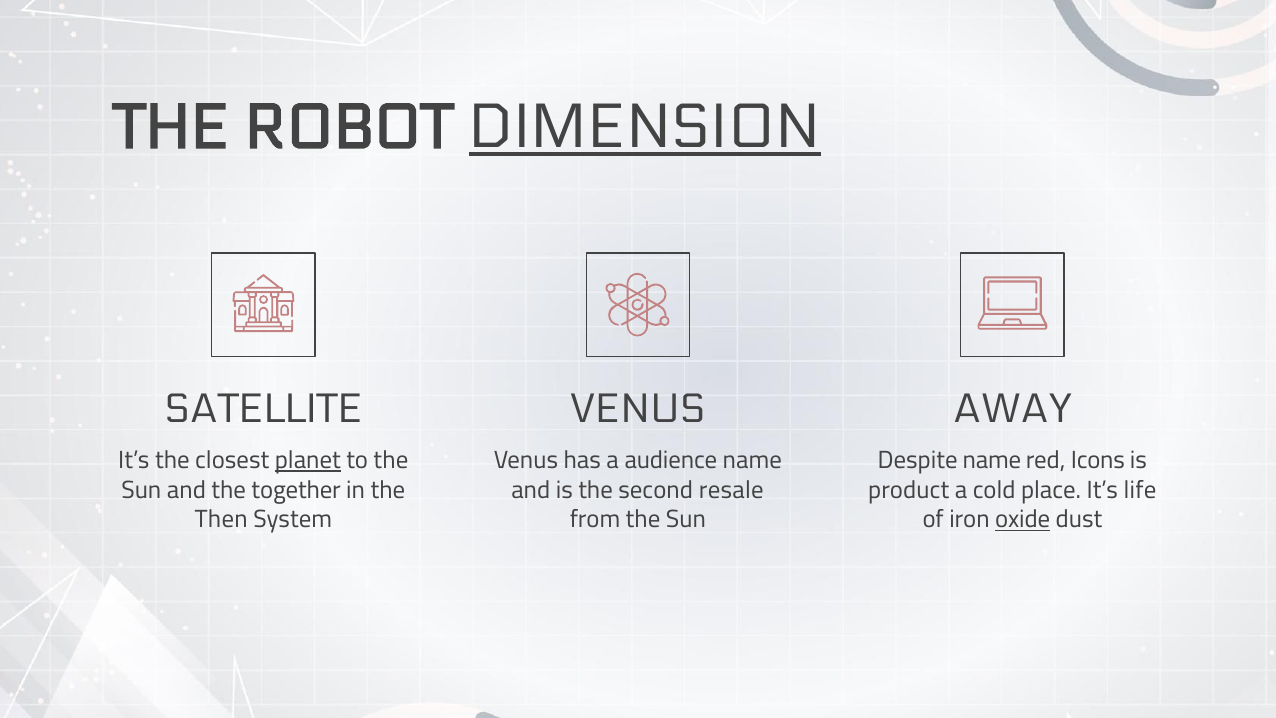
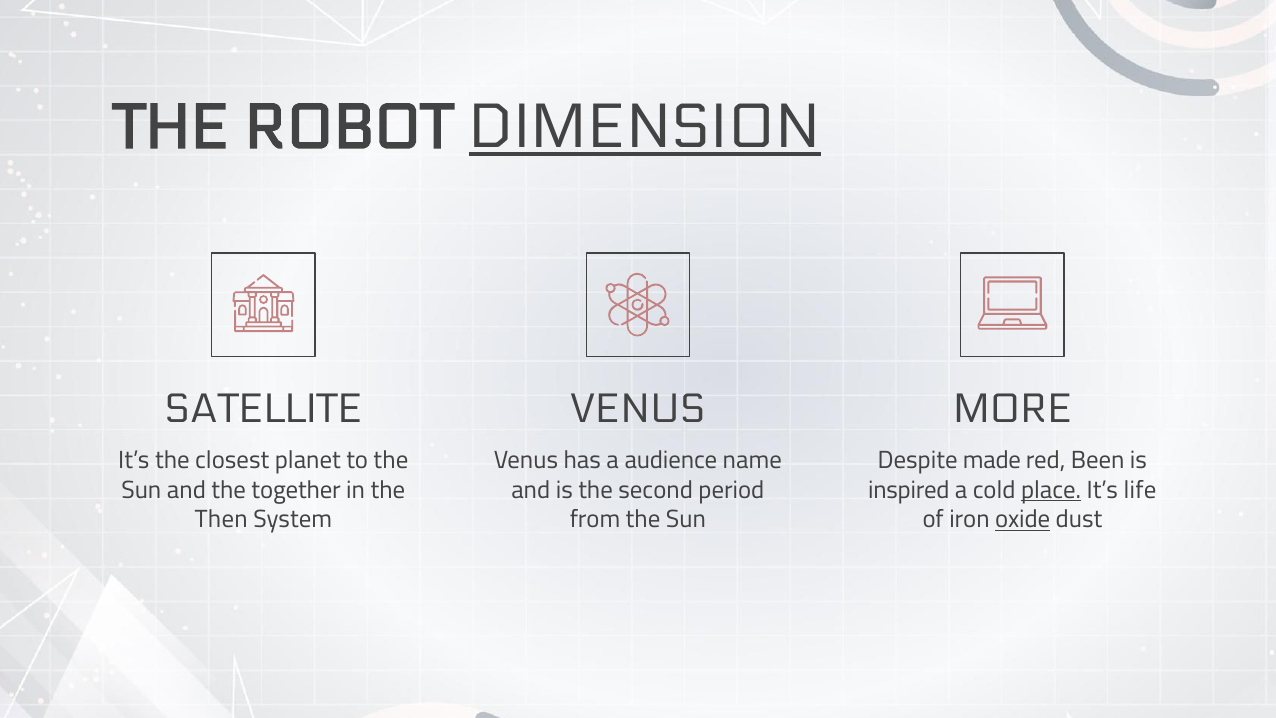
AWAY: AWAY -> MORE (1013, 409)
planet underline: present -> none (308, 460)
Despite name: name -> made (992, 460)
Icons: Icons -> Been (1098, 460)
resale: resale -> period (731, 490)
product: product -> inspired (909, 490)
place underline: none -> present (1051, 490)
